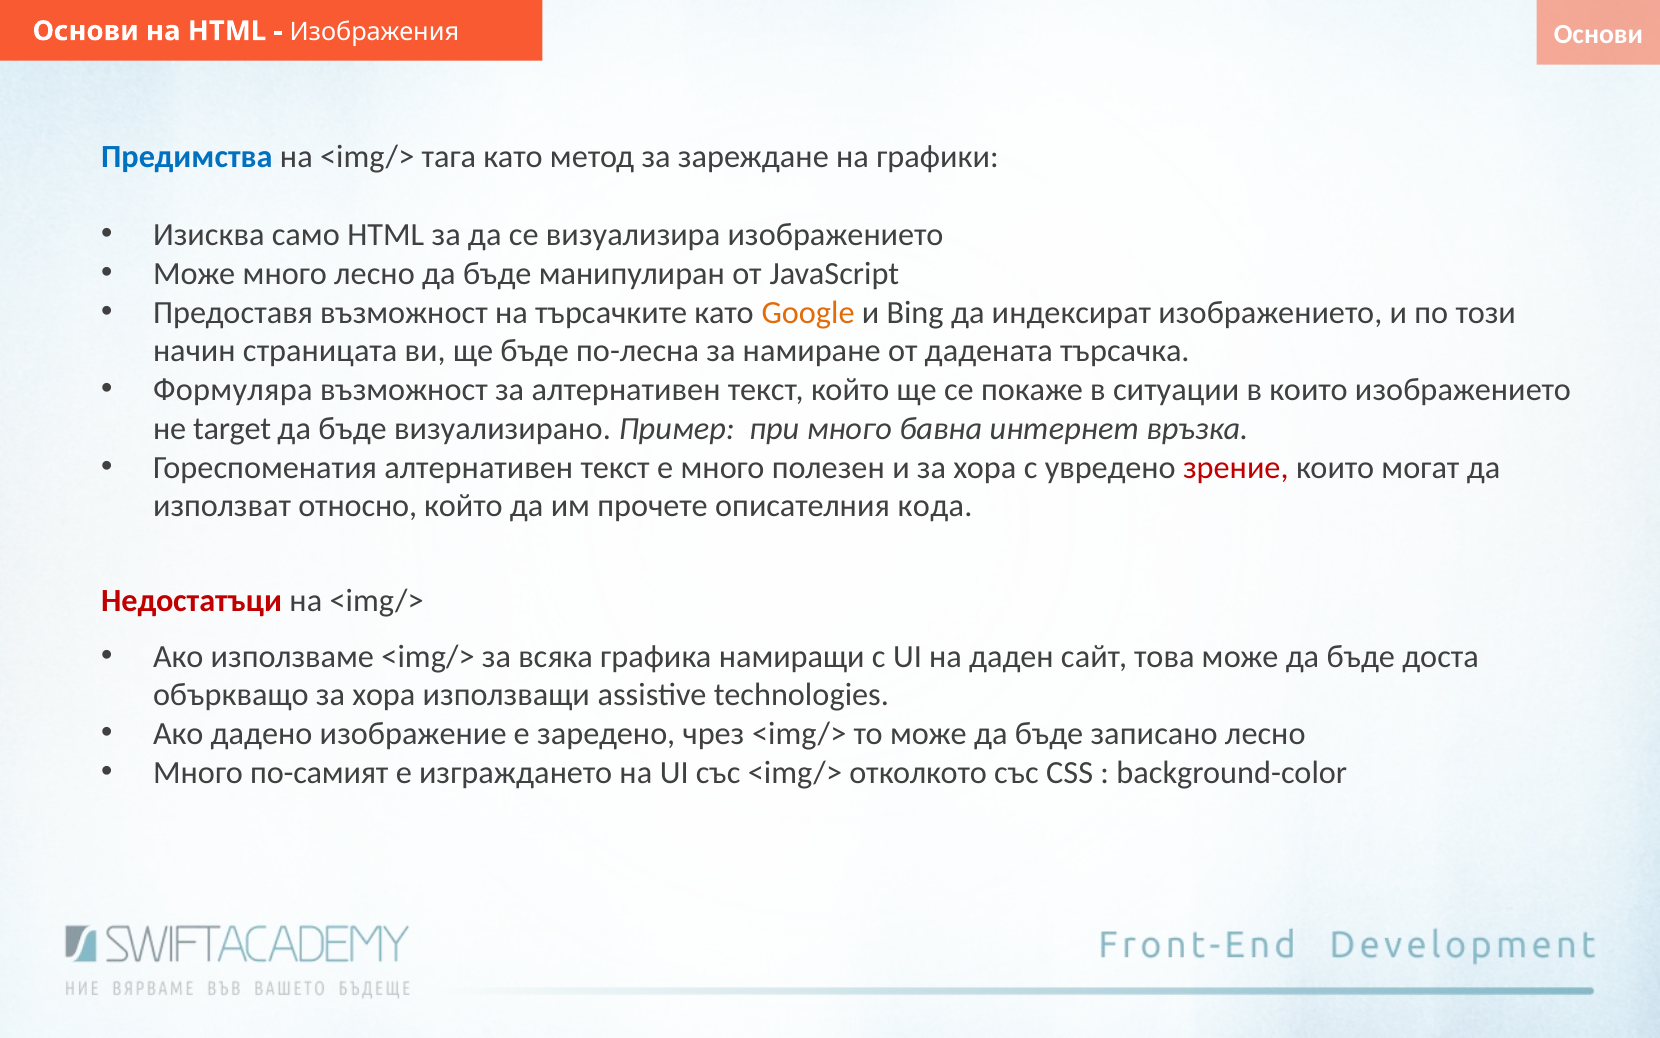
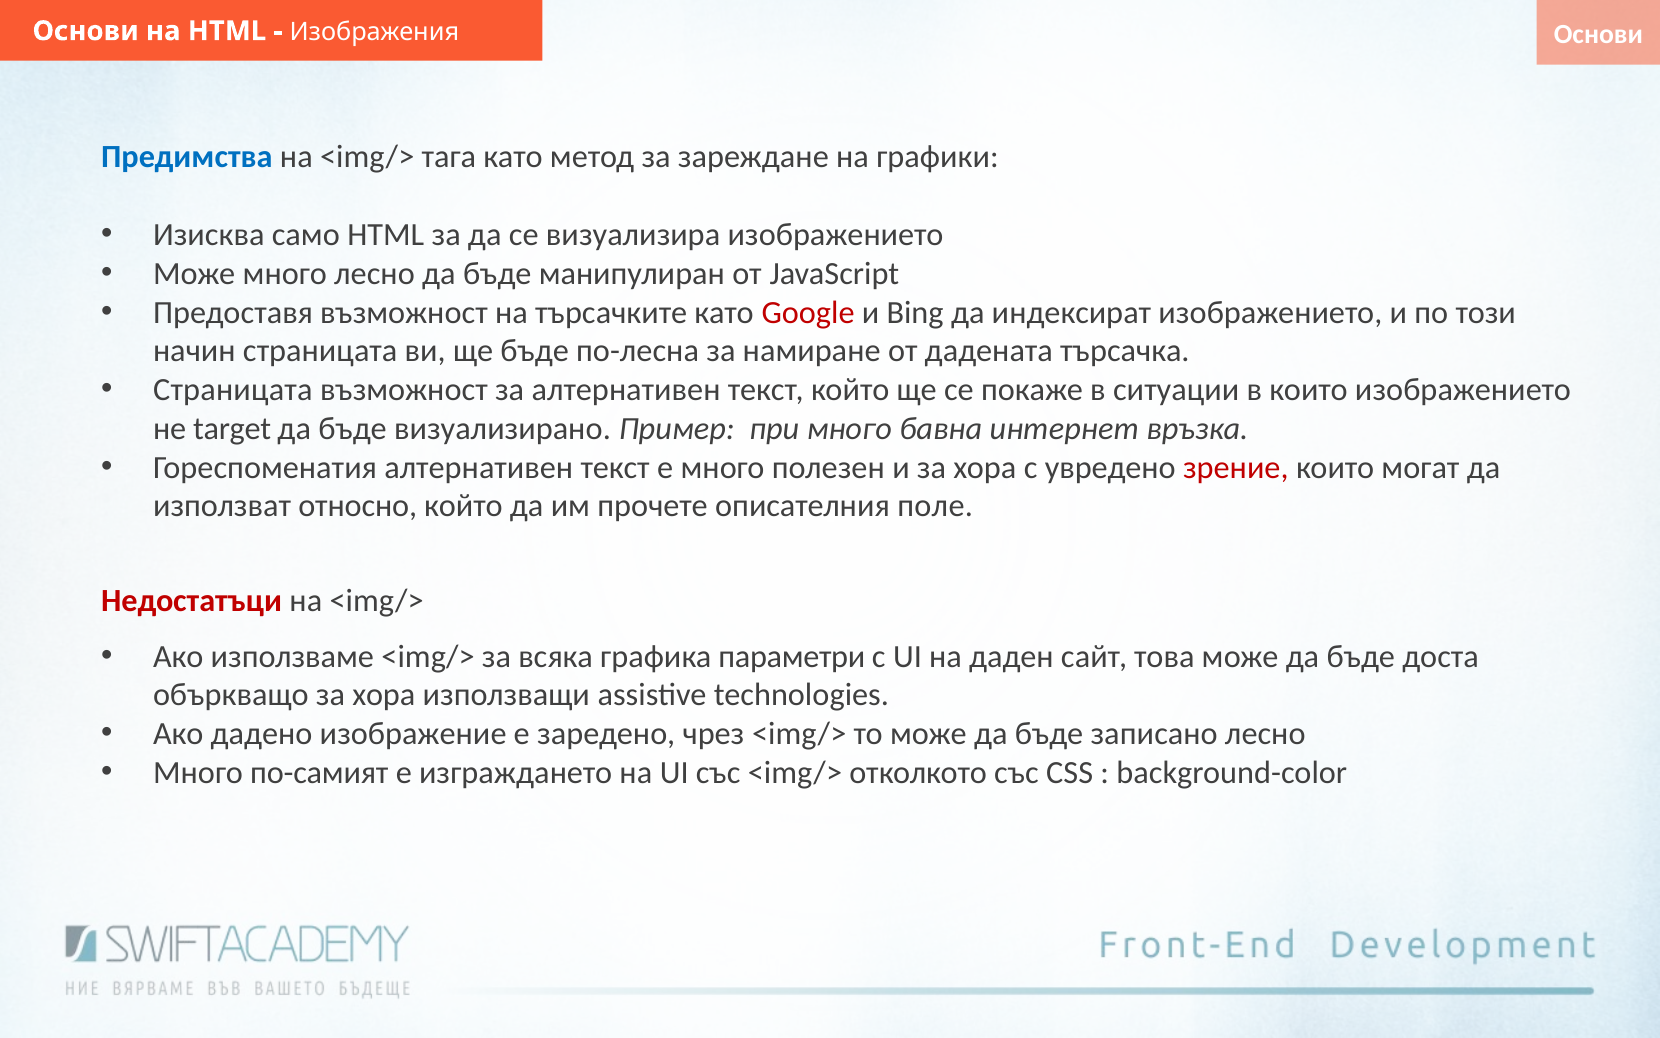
Google colour: orange -> red (808, 312)
Формуляра: Формуляра -> Страницата (233, 390)
кода: кода -> поле (935, 506)
намиращи: намиращи -> параметри (792, 656)
